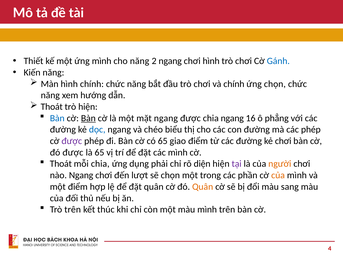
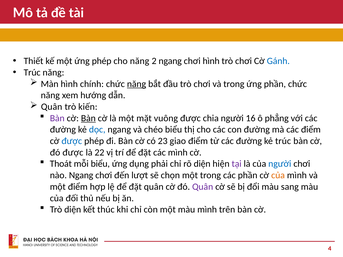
ứng mình: mình -> phép (102, 61)
Kiến: Kiến -> Trúc (32, 73)
năng underline: none -> present (137, 84)
và chính: chính -> trong (234, 84)
ứng chọn: chọn -> phần (275, 84)
Thoát: Thoát -> Quân (52, 107)
trò hiện: hiện -> kiến (88, 107)
Bàn colour: blue -> purple (57, 118)
mặt ngang: ngang -> vuông (166, 118)
chia ngang: ngang -> người (232, 118)
các phép: phép -> điểm (311, 130)
được colour: purple -> blue (72, 141)
có 65: 65 -> 23 (163, 141)
kẻ chơi: chơi -> trúc (283, 141)
là 65: 65 -> 22 (99, 153)
mỗi chia: chia -> biểu (100, 164)
người colour: orange -> blue (280, 164)
Quân colour: orange -> purple (203, 187)
Trò trên: trên -> diện (73, 210)
